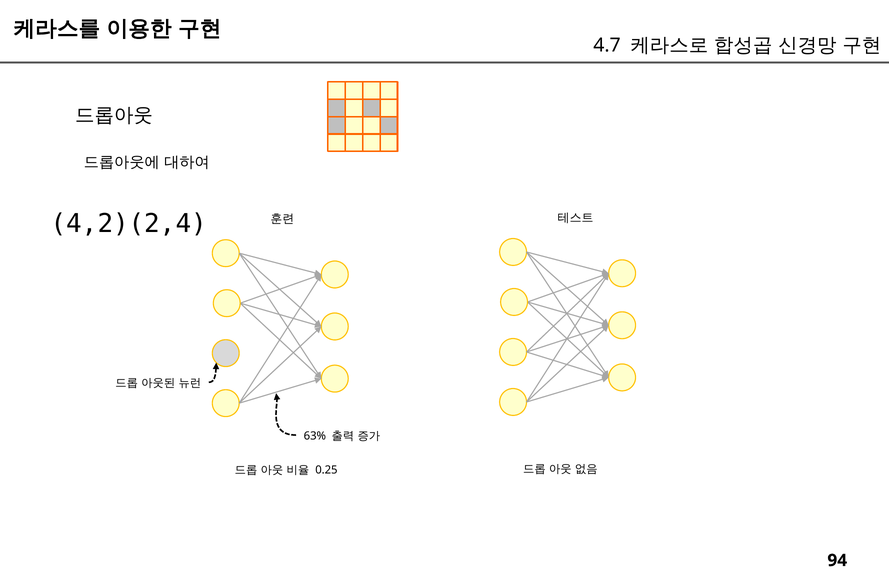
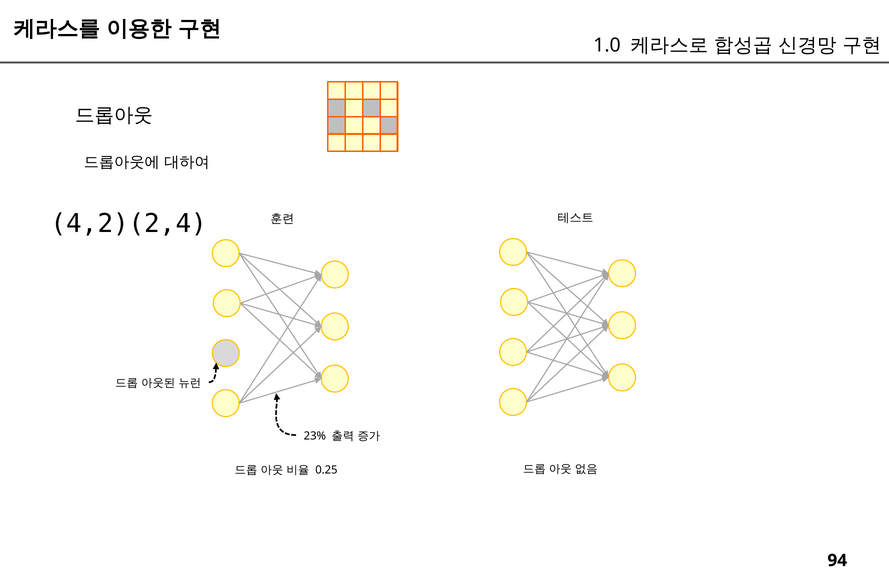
4.7: 4.7 -> 1.0 (607, 46)
63%: 63% -> 23% (315, 436)
